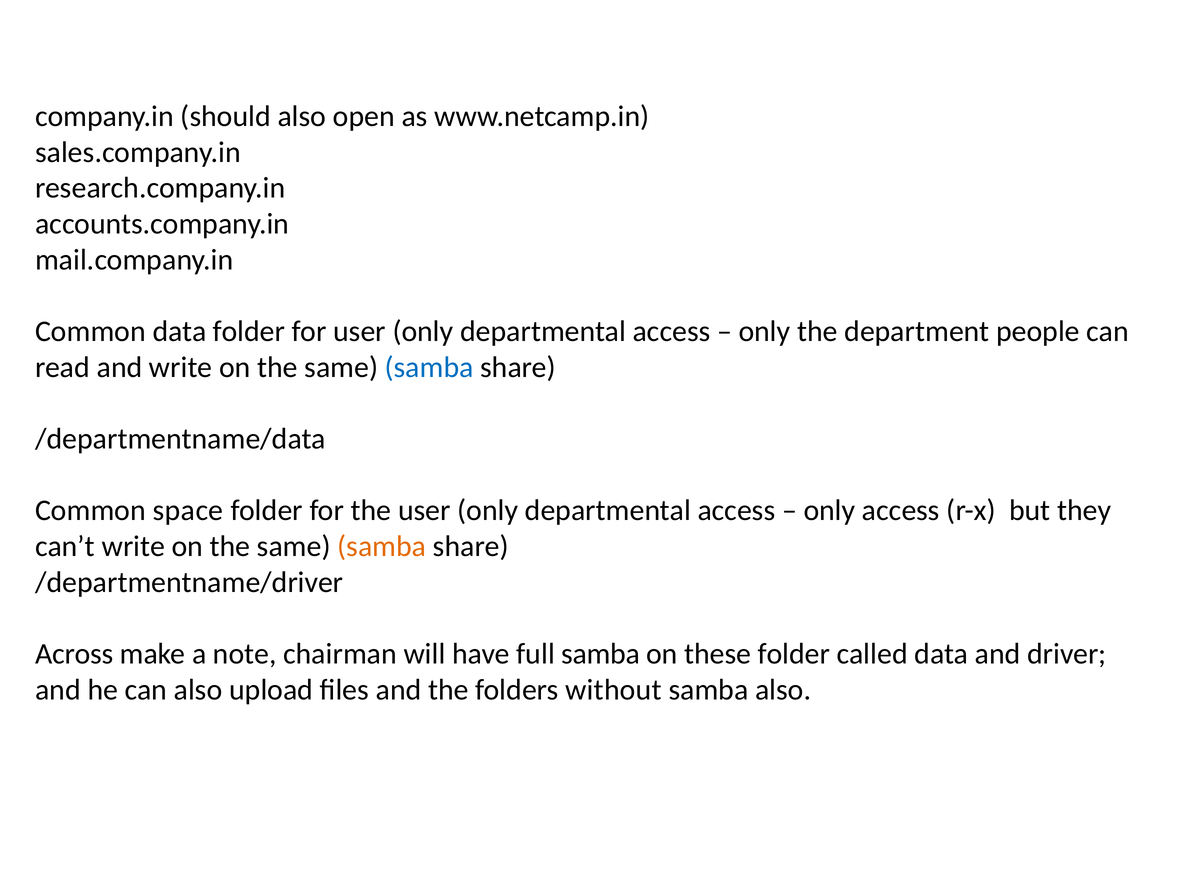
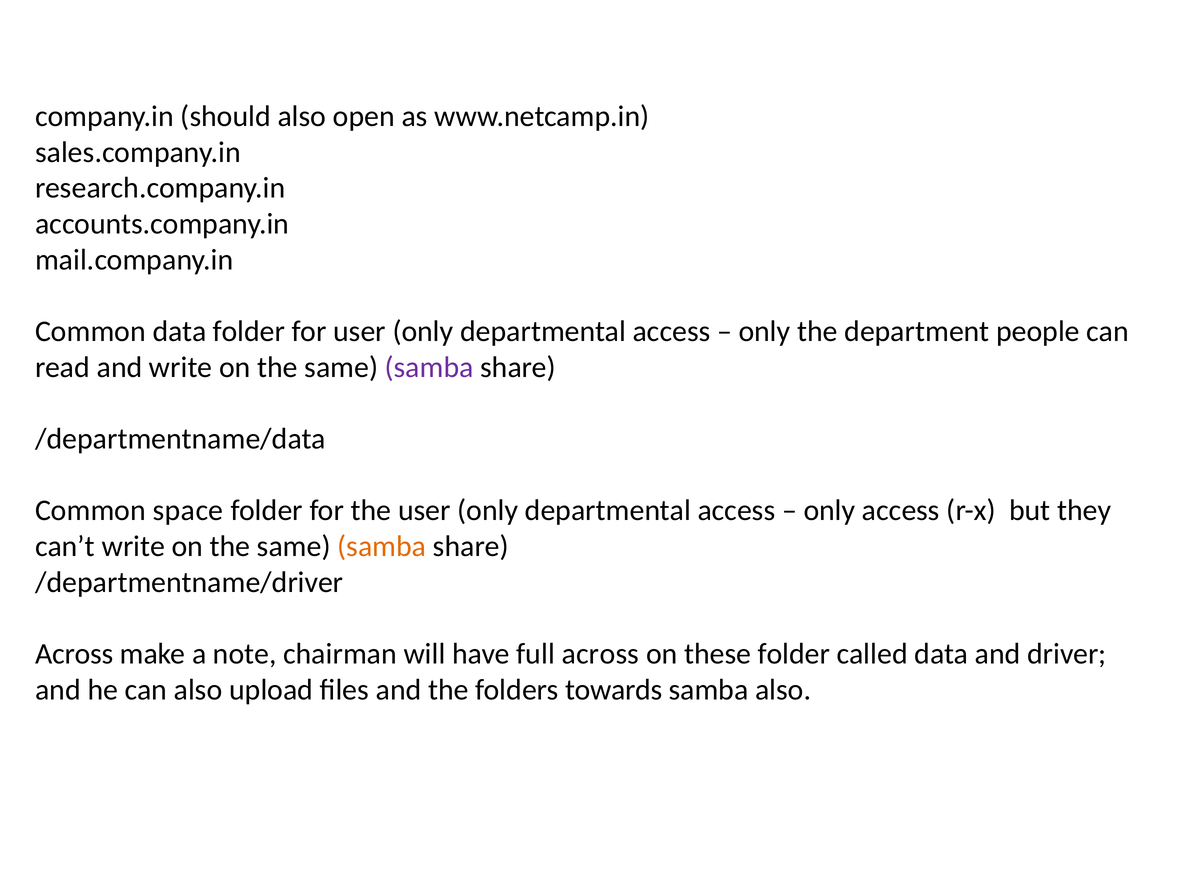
samba colour: blue -> purple (429, 367)
full samba: samba -> across (600, 654)
without: without -> towards (614, 690)
